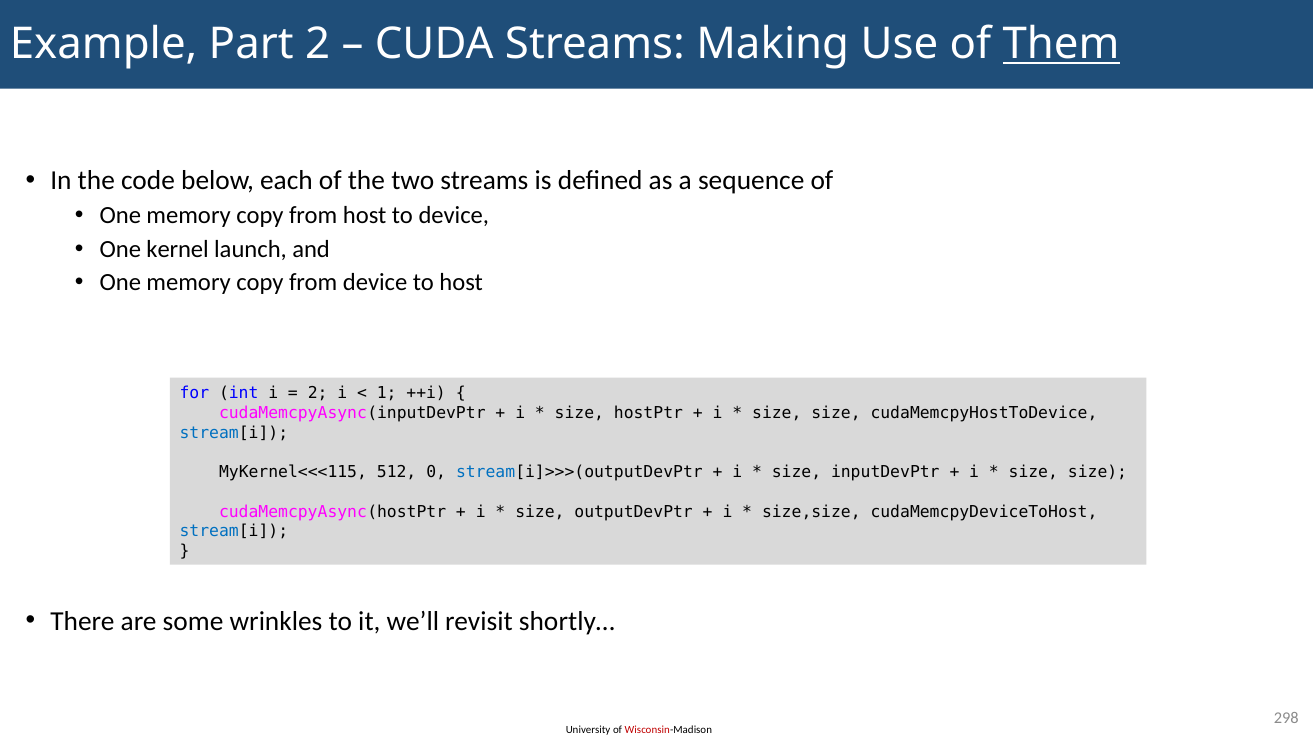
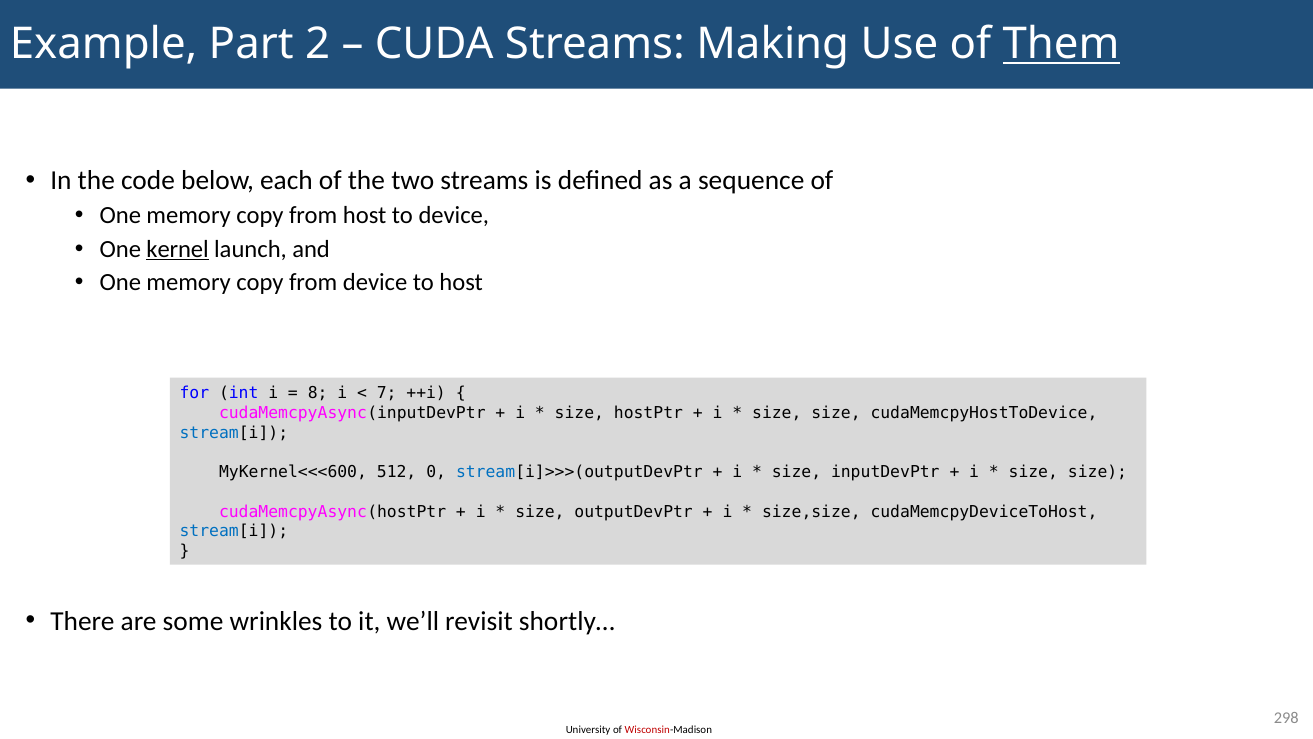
kernel underline: none -> present (178, 249)
2: 2 -> 8 (318, 393)
1: 1 -> 7 (387, 393)
MyKernel<<<115: MyKernel<<<115 -> MyKernel<<<600 (293, 472)
